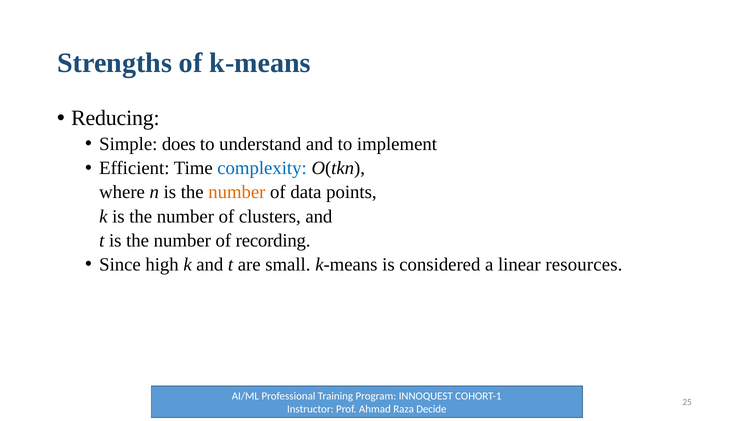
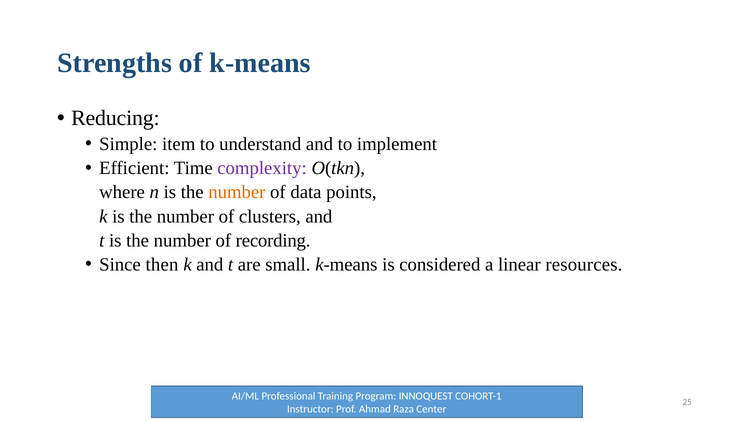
does: does -> item (179, 144)
complexity colour: blue -> purple (262, 168)
high: high -> then (162, 265)
Decide: Decide -> Center (431, 409)
